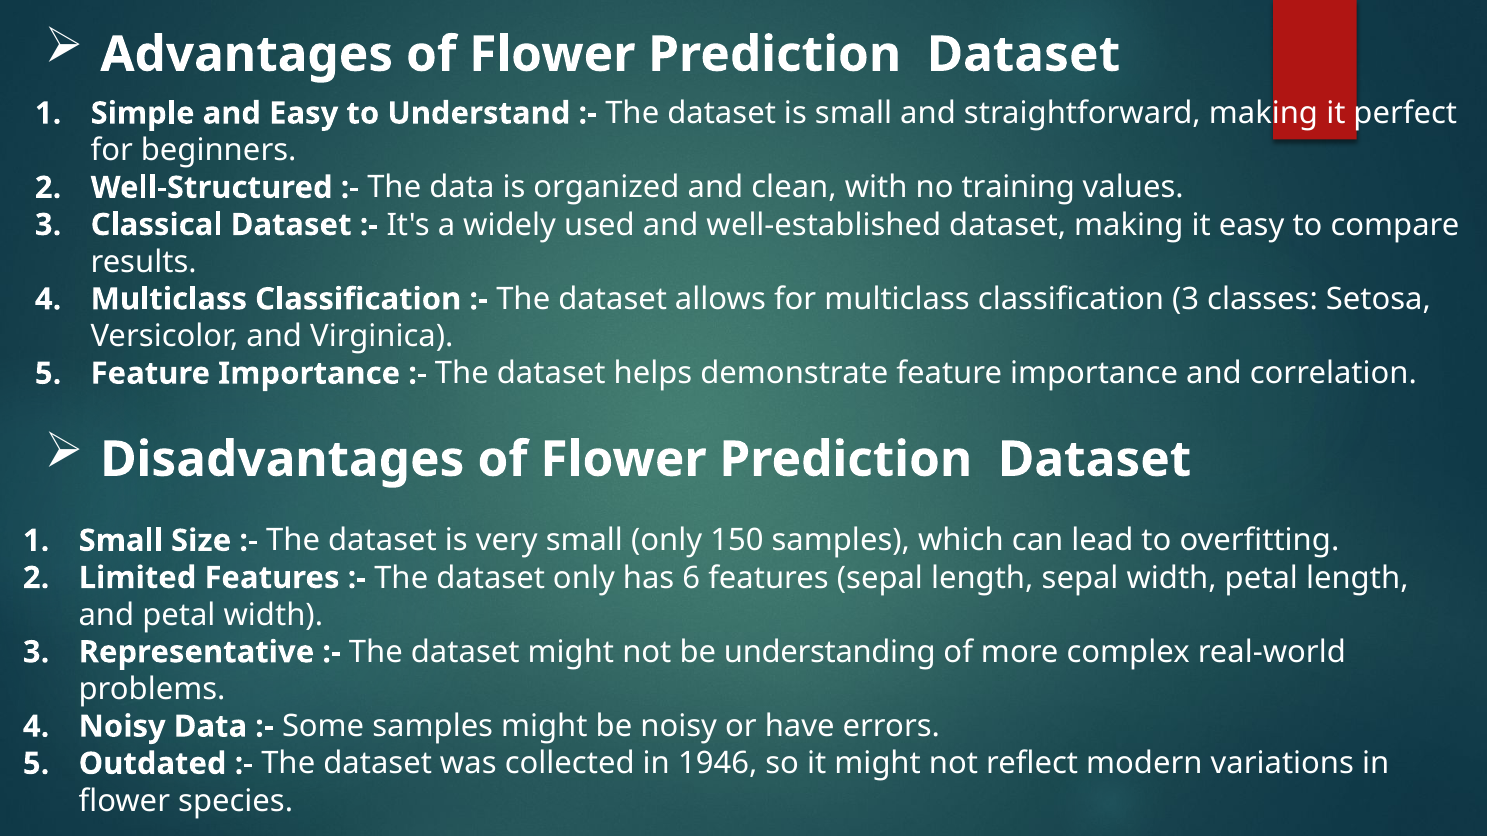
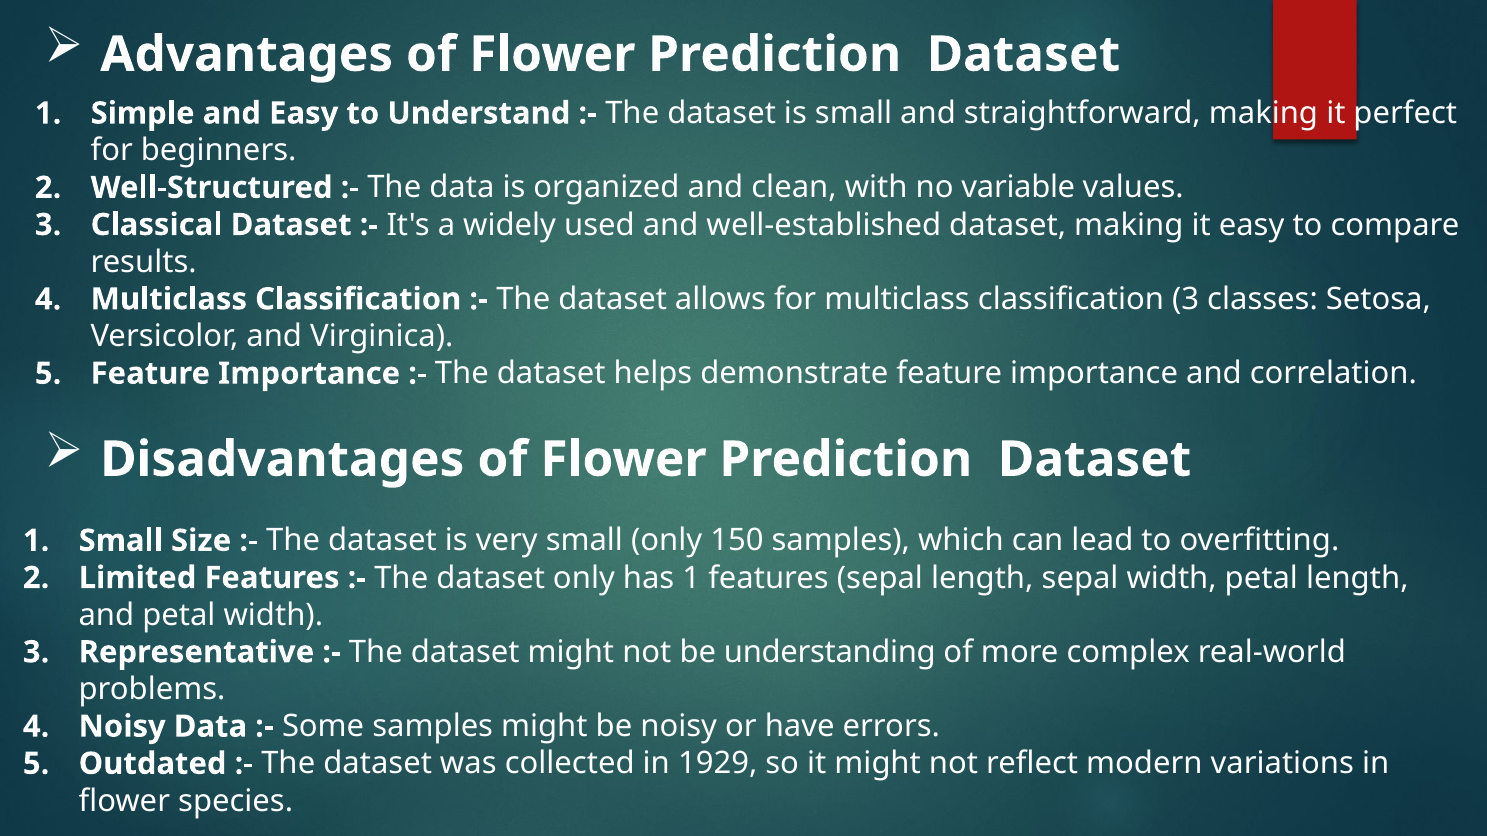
training: training -> variable (1018, 188)
has 6: 6 -> 1 (691, 578)
1946: 1946 -> 1929 (718, 764)
